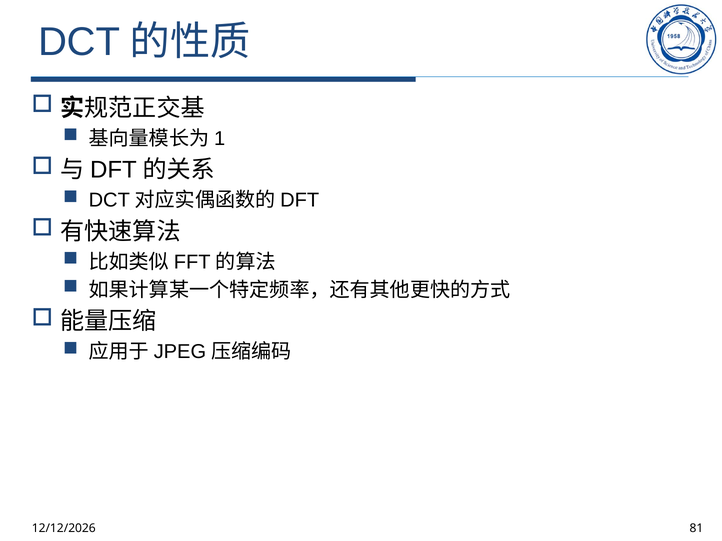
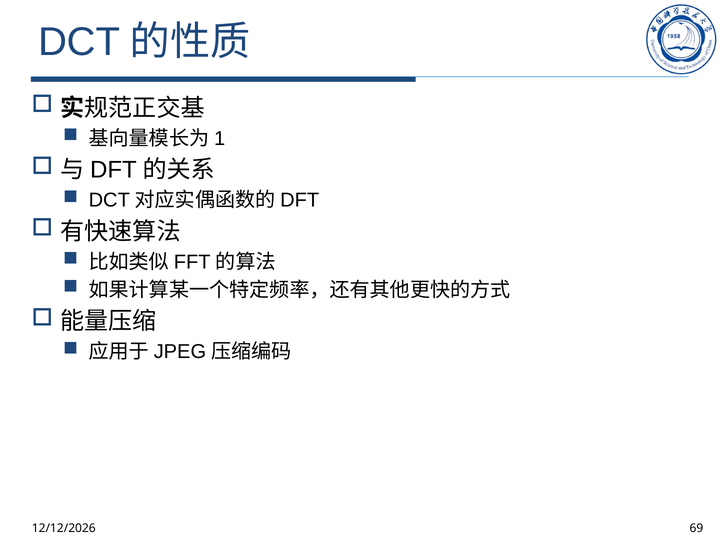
81: 81 -> 69 (696, 529)
